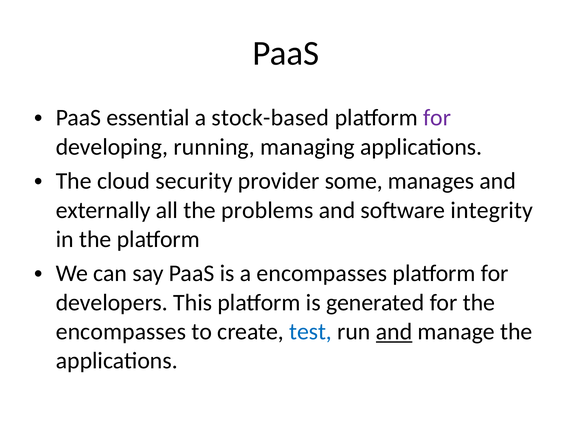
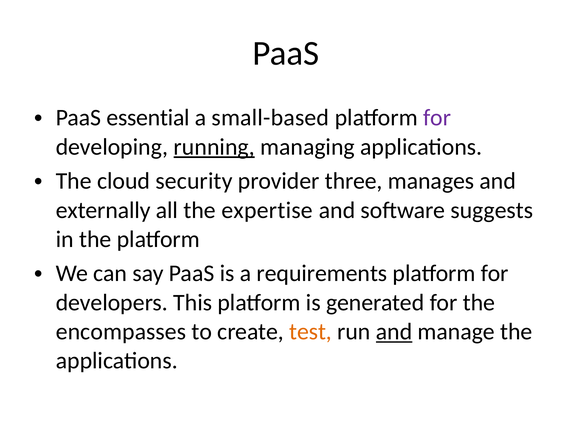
stock-based: stock-based -> small-based (270, 118)
running underline: none -> present (214, 147)
some: some -> three (354, 181)
problems: problems -> expertise (267, 210)
integrity: integrity -> suggests (492, 210)
a encompasses: encompasses -> requirements (322, 273)
test colour: blue -> orange (311, 332)
